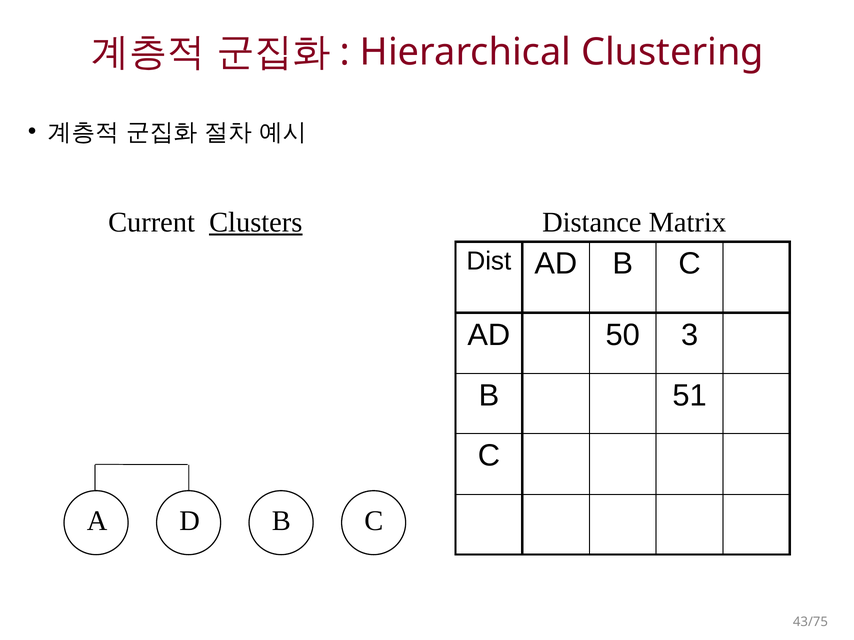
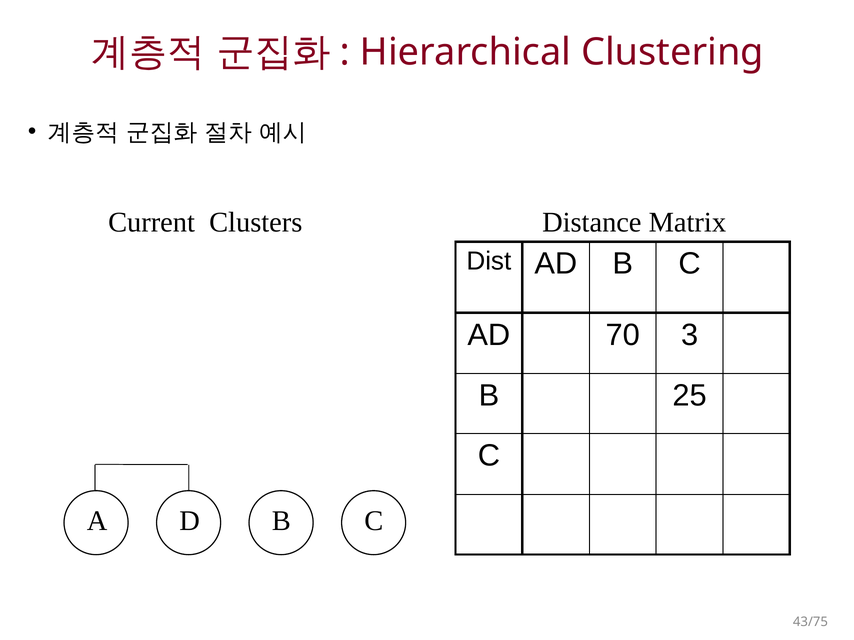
Clusters underline: present -> none (256, 223)
50: 50 -> 70 (623, 335)
51: 51 -> 25 (690, 396)
